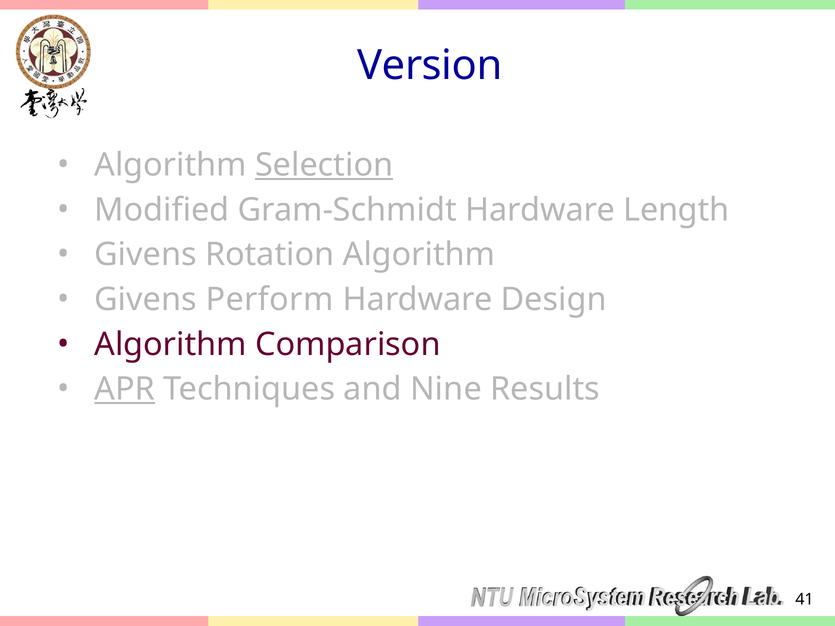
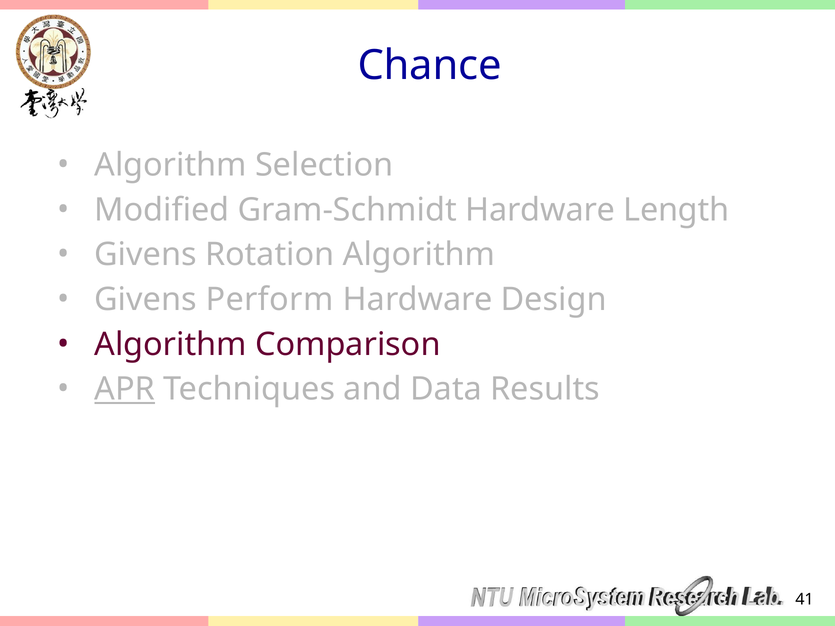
Version: Version -> Chance (430, 66)
Selection underline: present -> none (324, 165)
Nine: Nine -> Data (446, 389)
